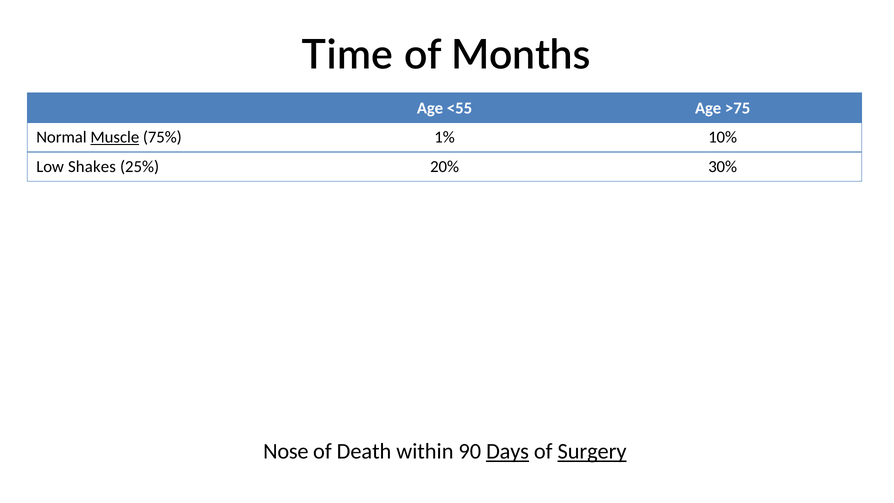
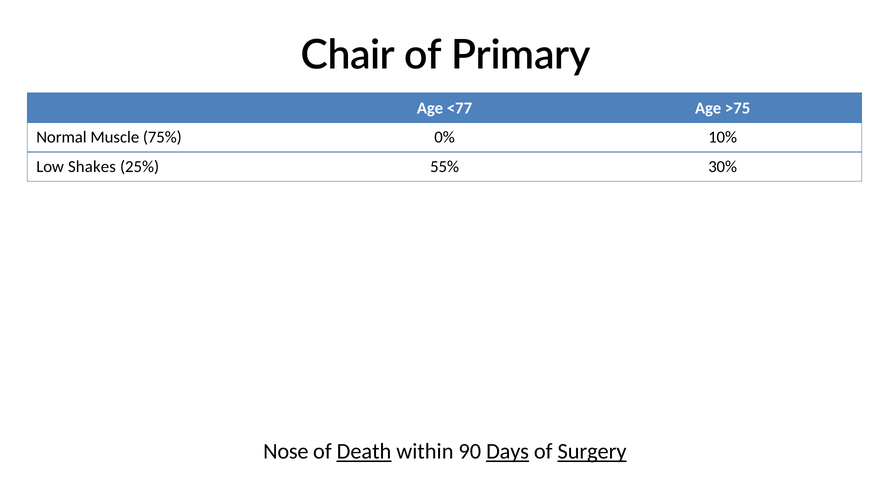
Time: Time -> Chair (348, 55)
Months: Months -> Primary (521, 55)
<55: <55 -> <77 (460, 108)
Muscle underline: present -> none (115, 137)
1%: 1% -> 0% (445, 137)
20%: 20% -> 55% (445, 167)
Death underline: none -> present (364, 451)
